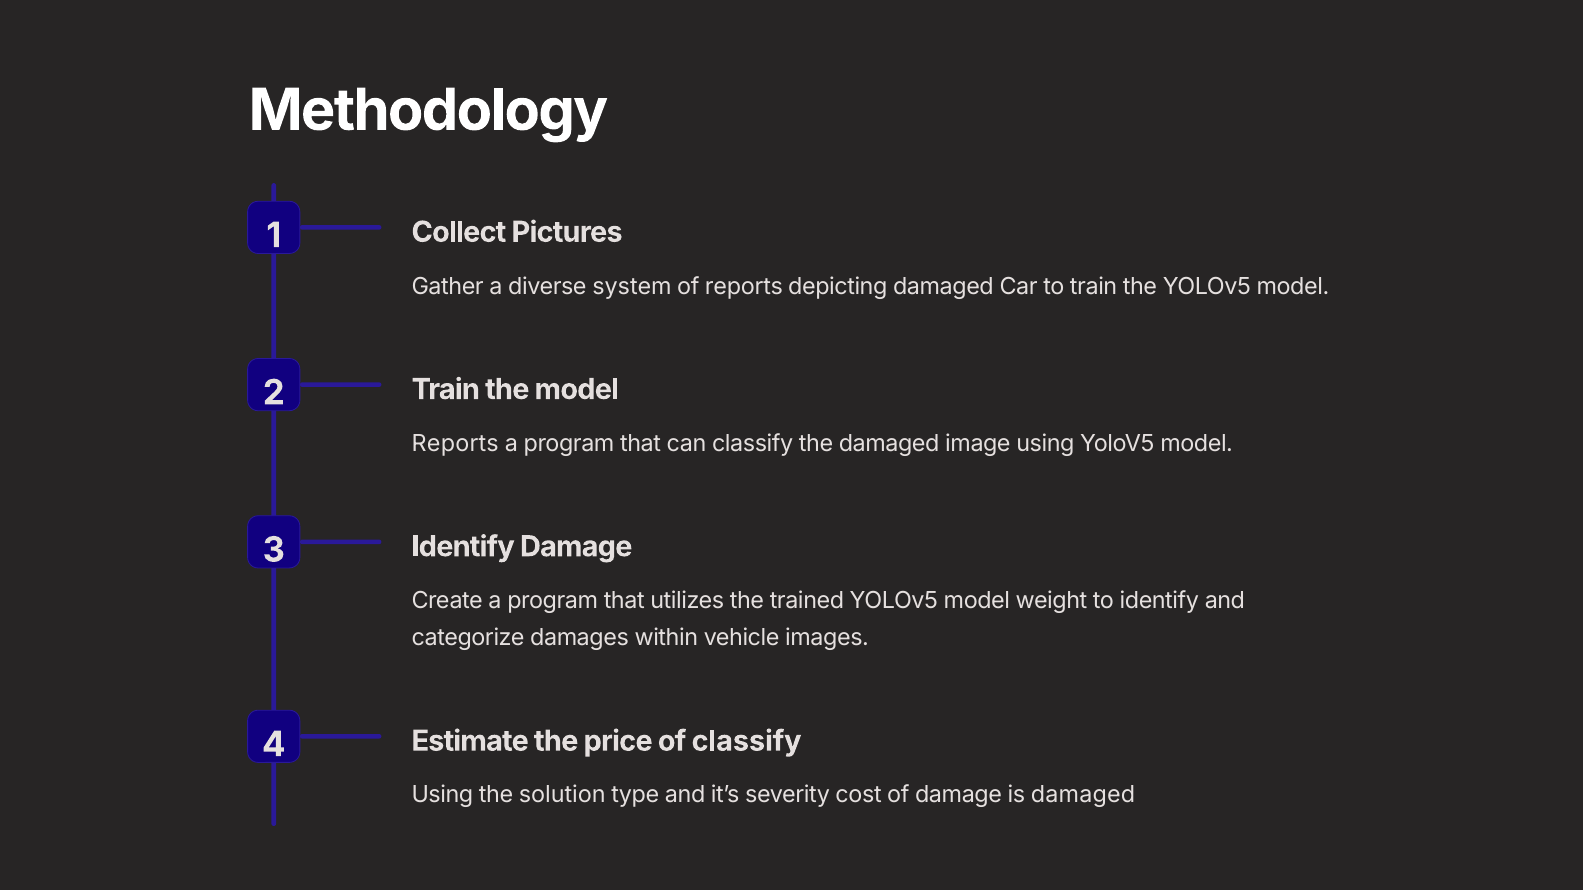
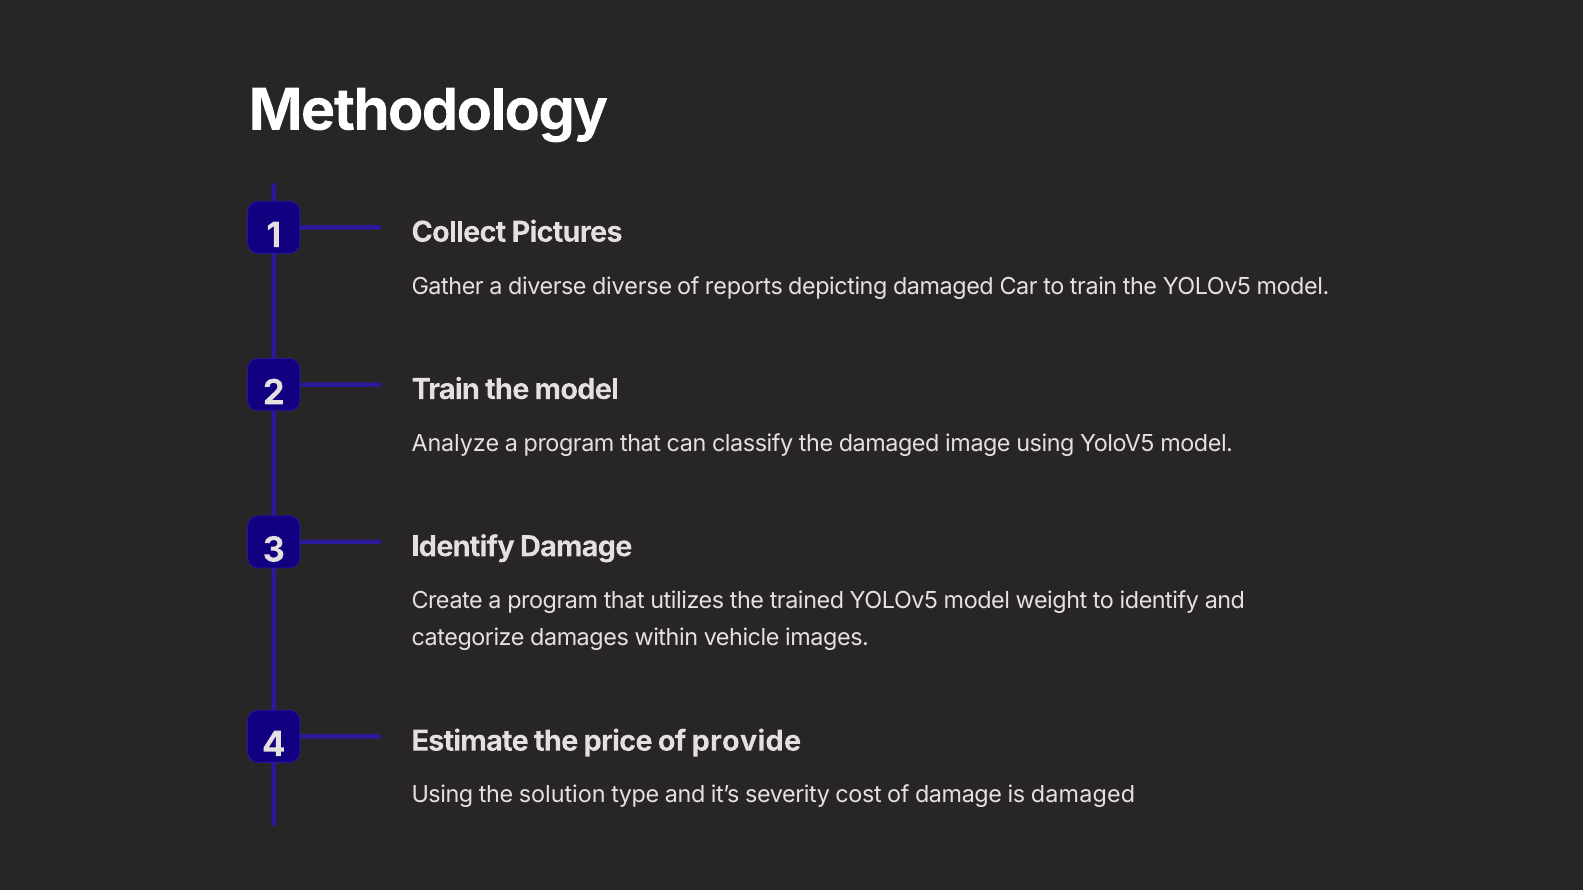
diverse system: system -> diverse (632, 286)
Reports: Reports -> Analyze (455, 444)
of classify: classify -> provide (746, 742)
